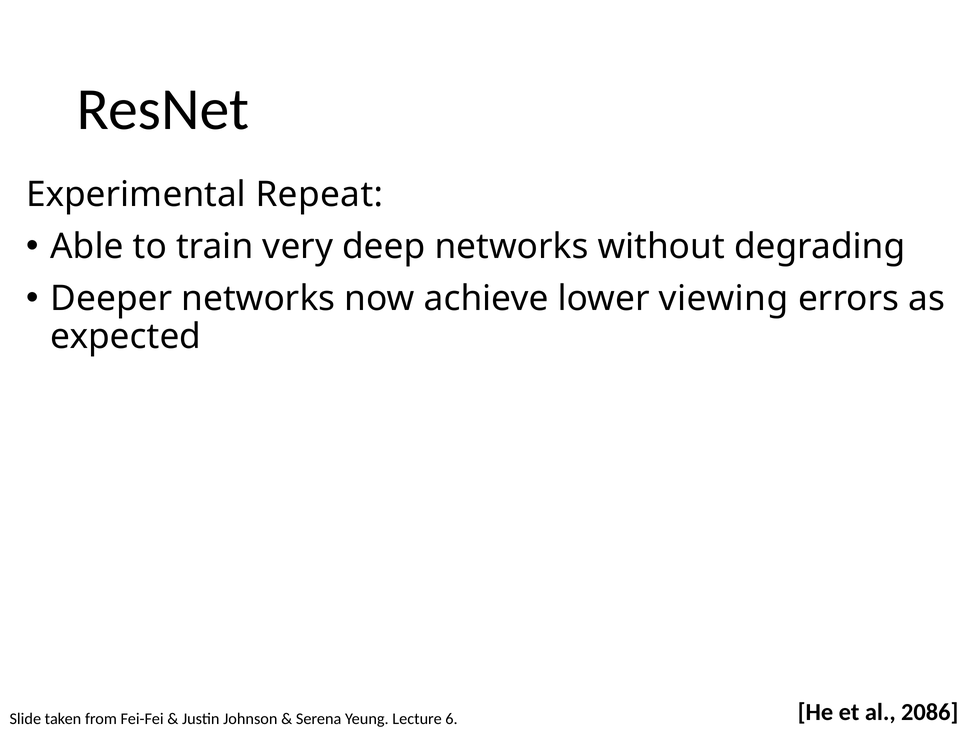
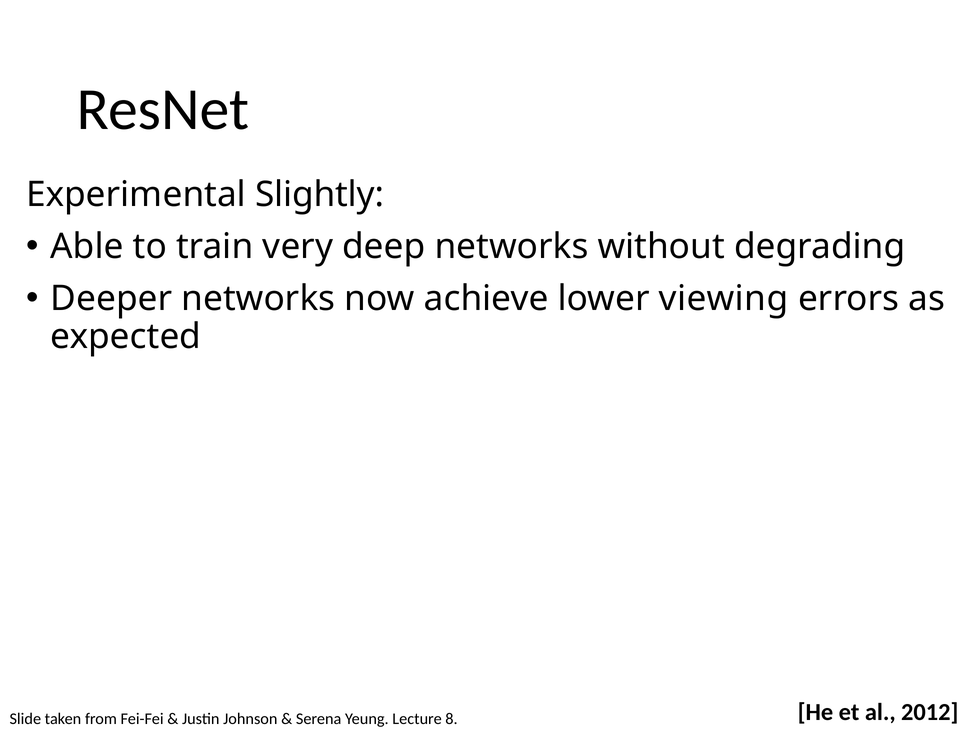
Repeat: Repeat -> Slightly (320, 195)
2086: 2086 -> 2012 (930, 712)
6: 6 -> 8 (452, 719)
